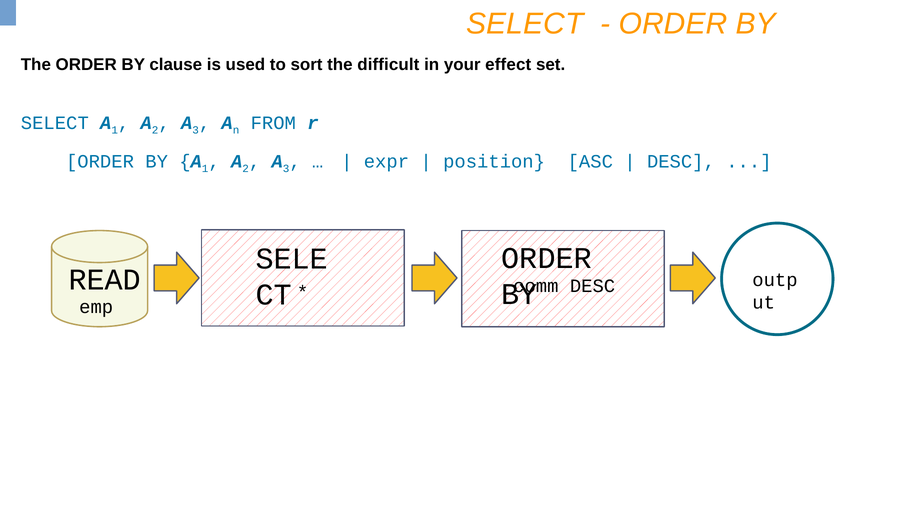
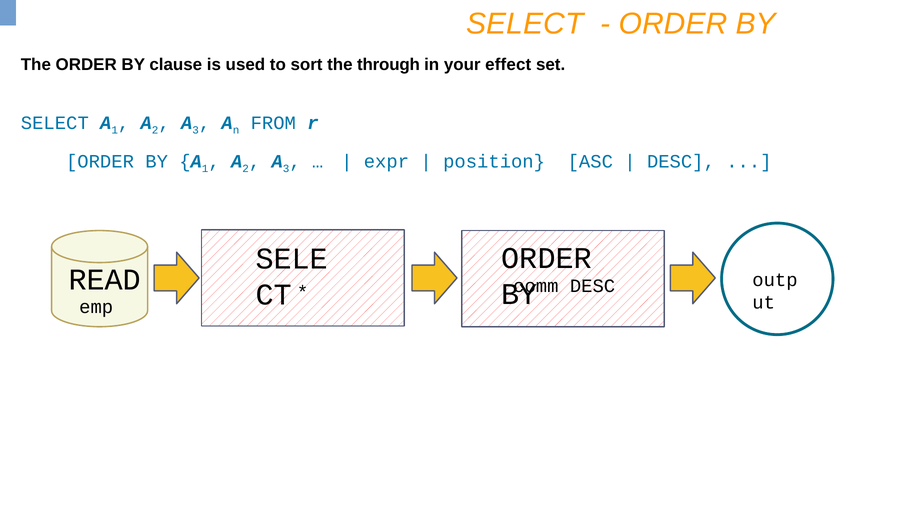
difficult: difficult -> through (388, 65)
